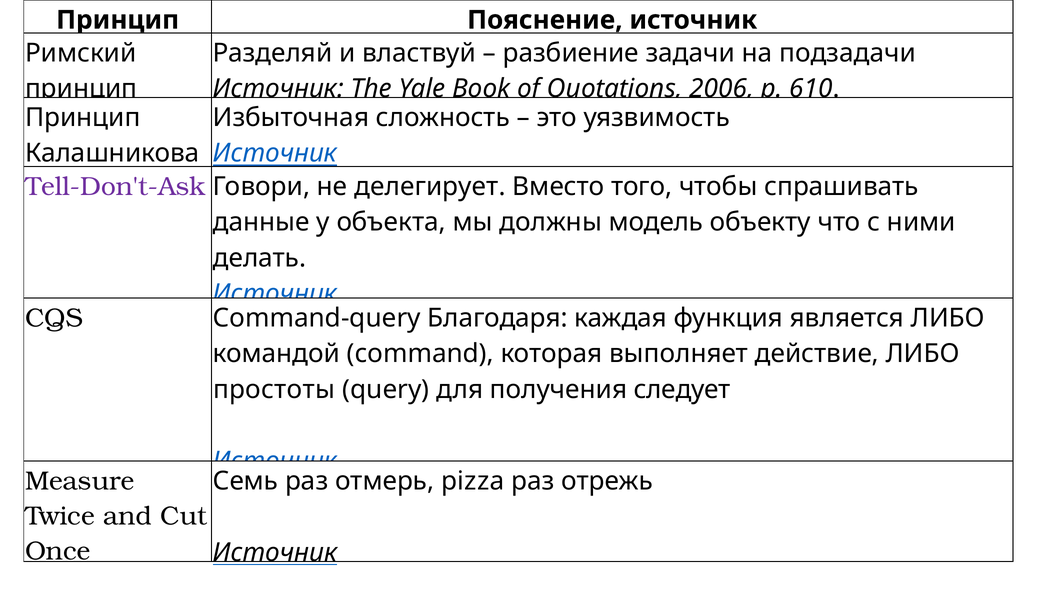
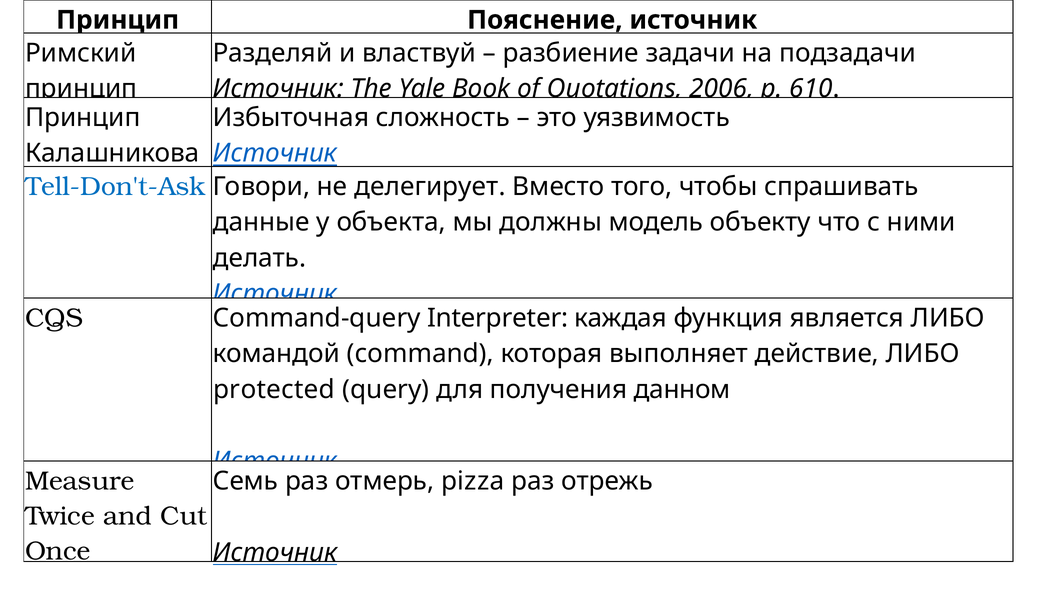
Tell-Don't-Ask colour: purple -> blue (115, 186)
Благодаря: Благодаря -> Interpreter (498, 318)
простоты: простоты -> protected (274, 390)
следует: следует -> данном (682, 390)
